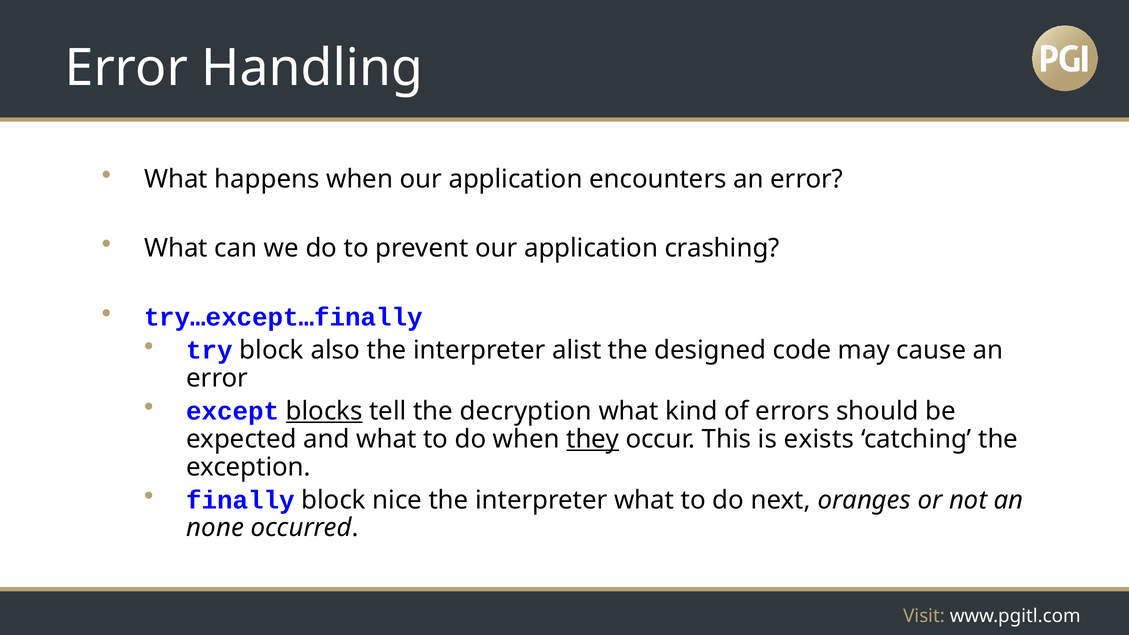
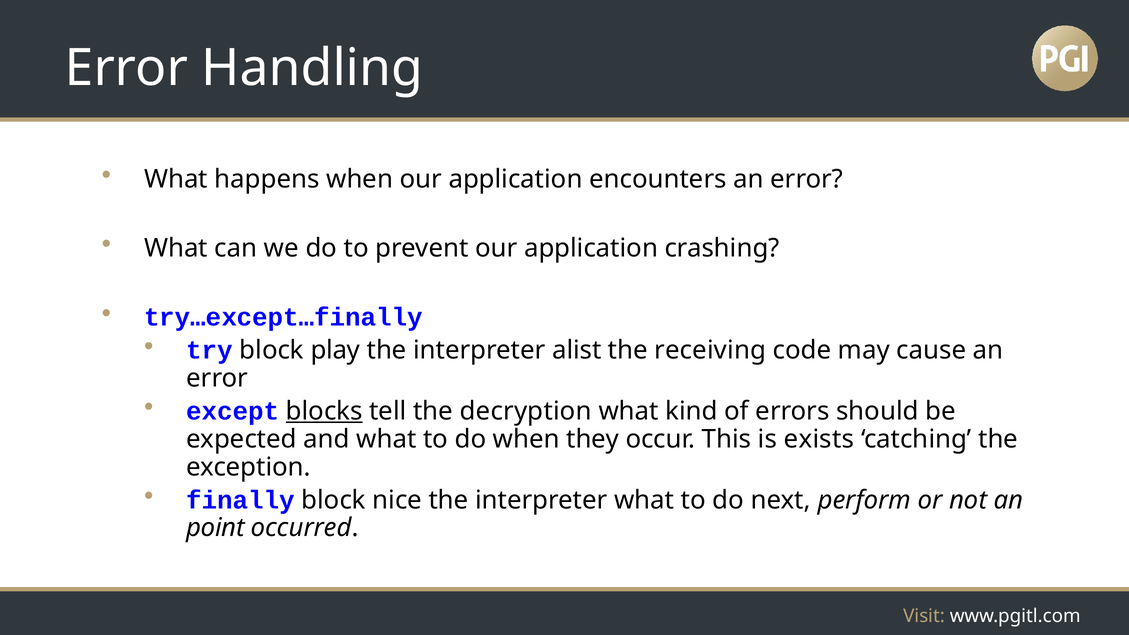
also: also -> play (335, 350)
designed: designed -> receiving (710, 350)
they underline: present -> none (593, 439)
oranges: oranges -> perform (864, 500)
none: none -> point (215, 528)
